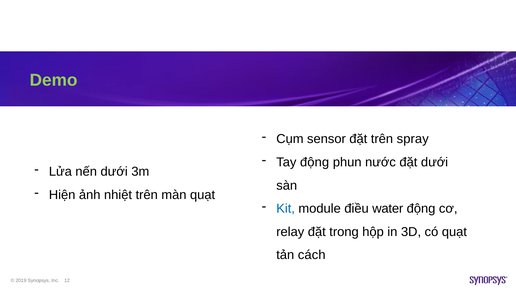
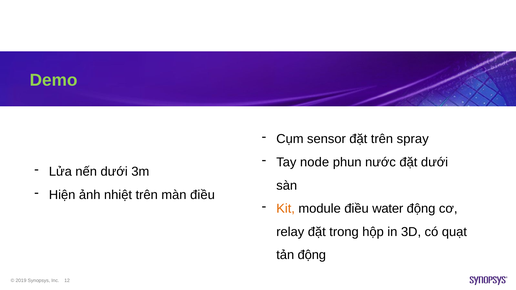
Tay động: động -> node (315, 162)
màn quạt: quạt -> điều (203, 195)
Kit colour: blue -> orange (286, 209)
tản cách: cách -> động (312, 255)
